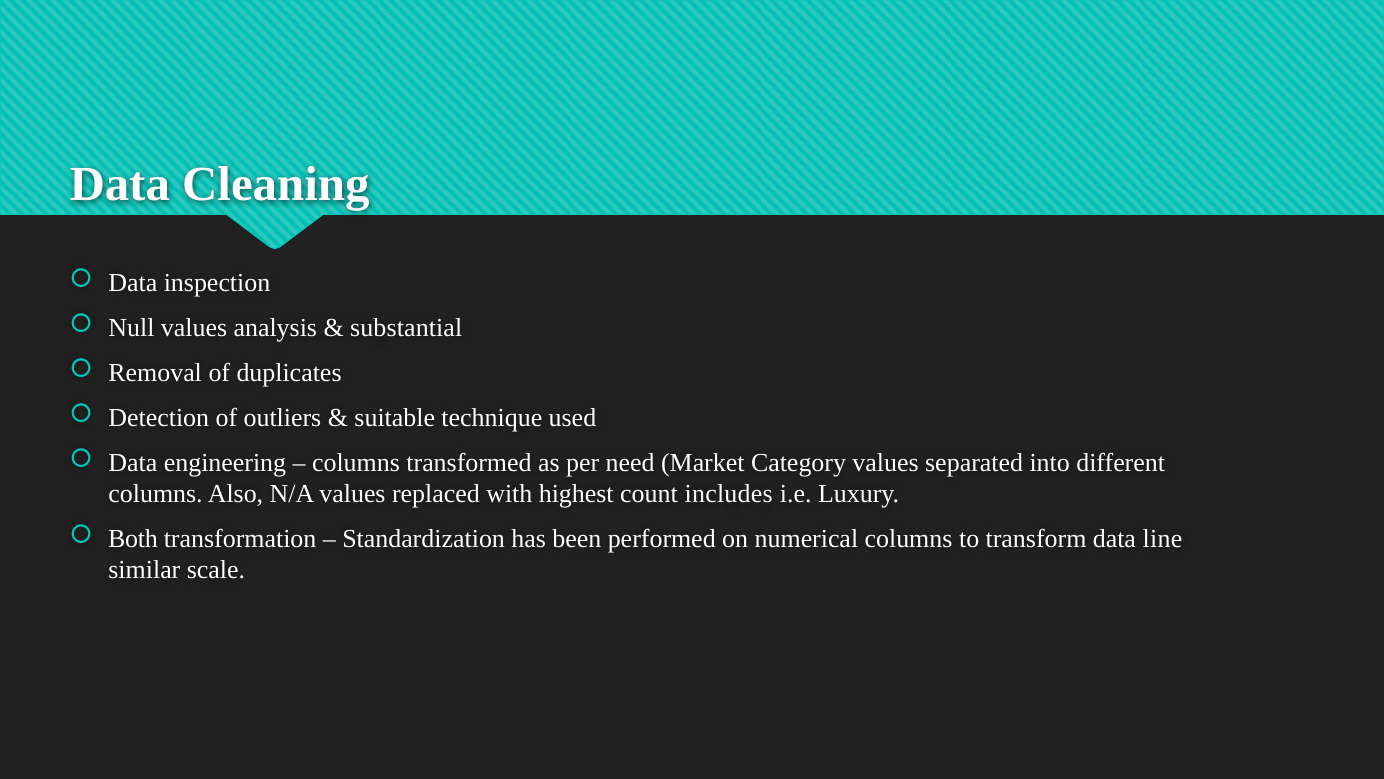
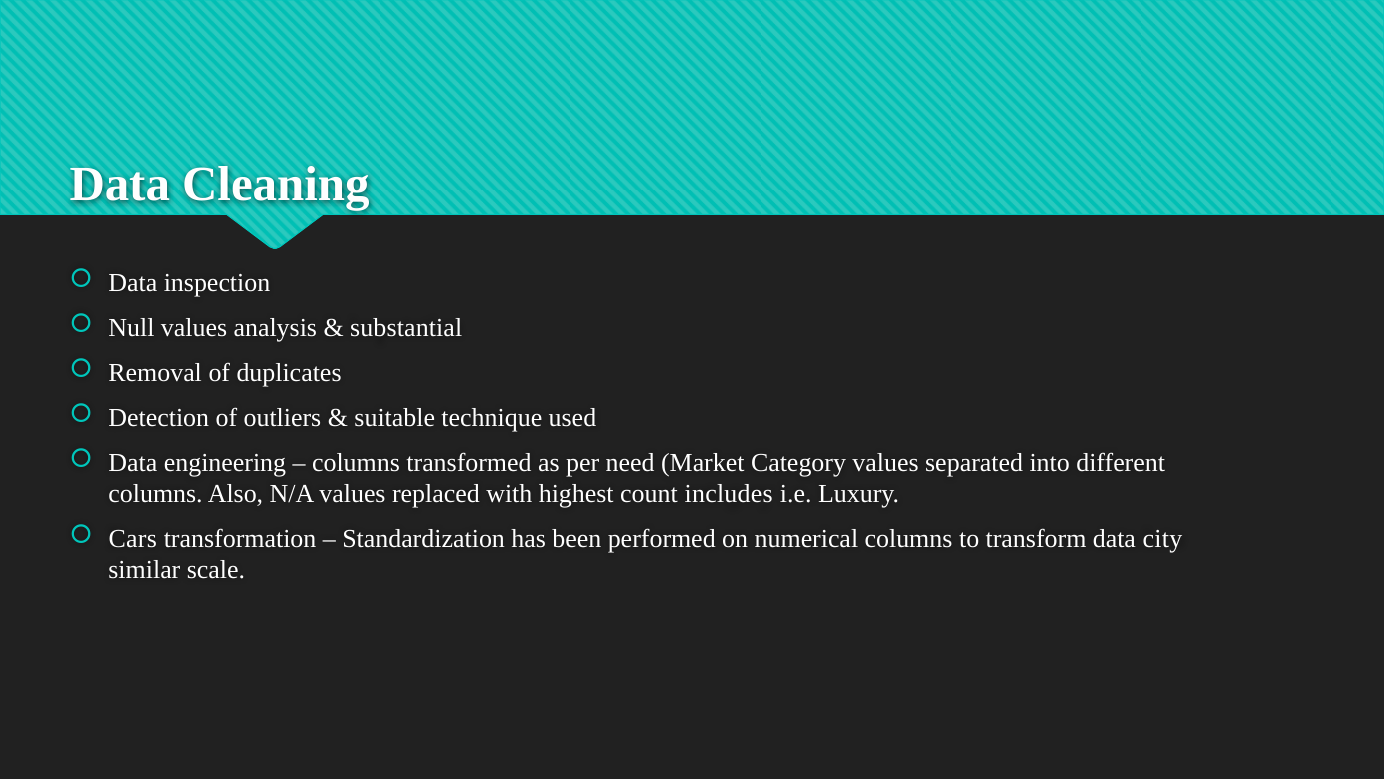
Both: Both -> Cars (133, 539)
line: line -> city (1162, 539)
